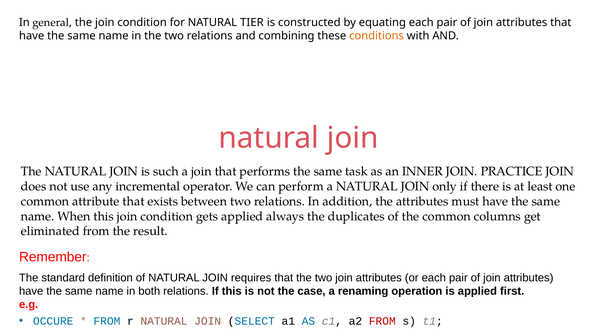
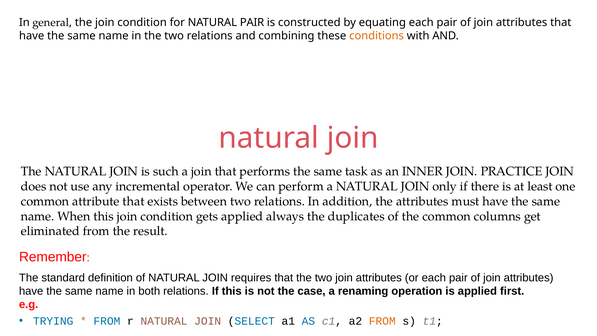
NATURAL TIER: TIER -> PAIR (252, 22)
OCCURE: OCCURE -> TRYING (53, 321)
FROM colour: red -> orange (382, 321)
